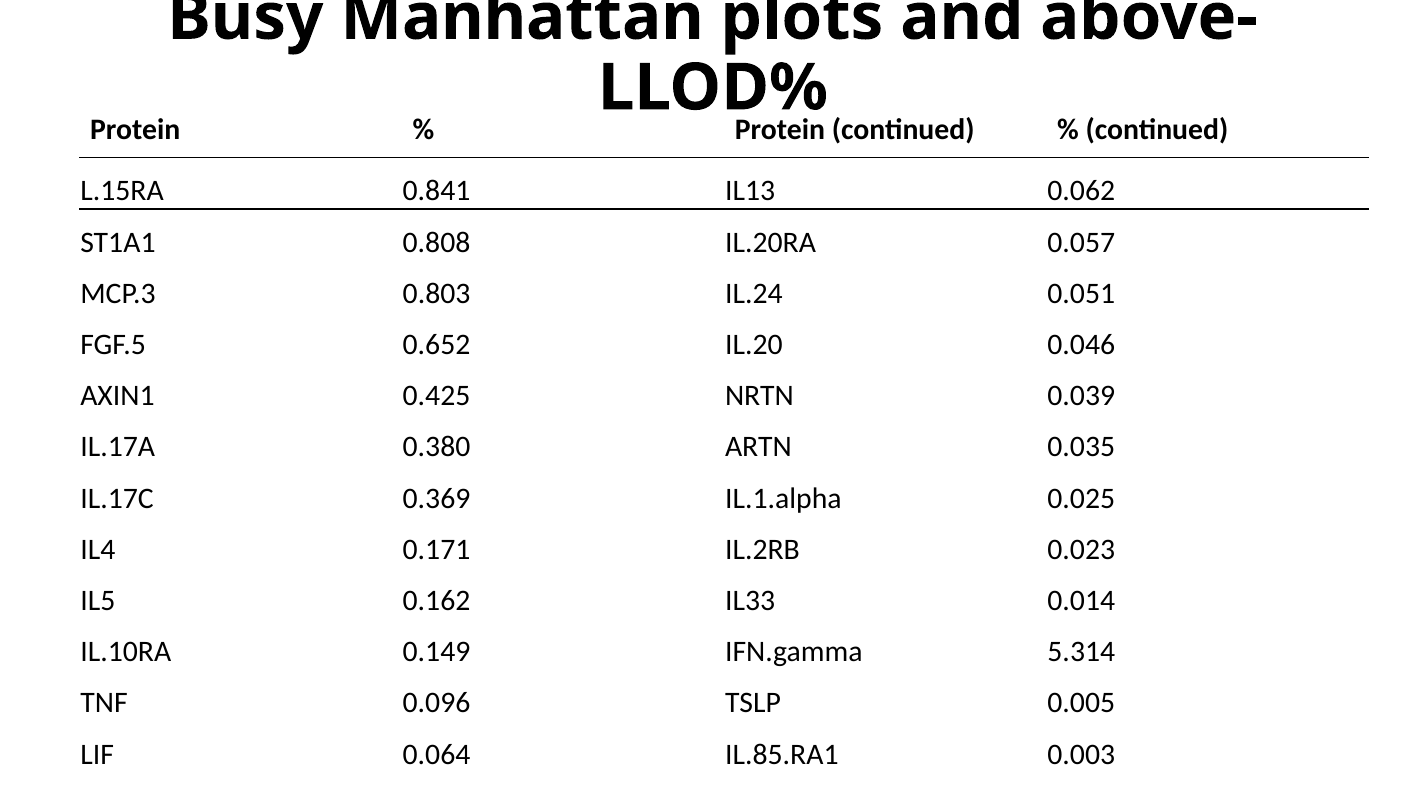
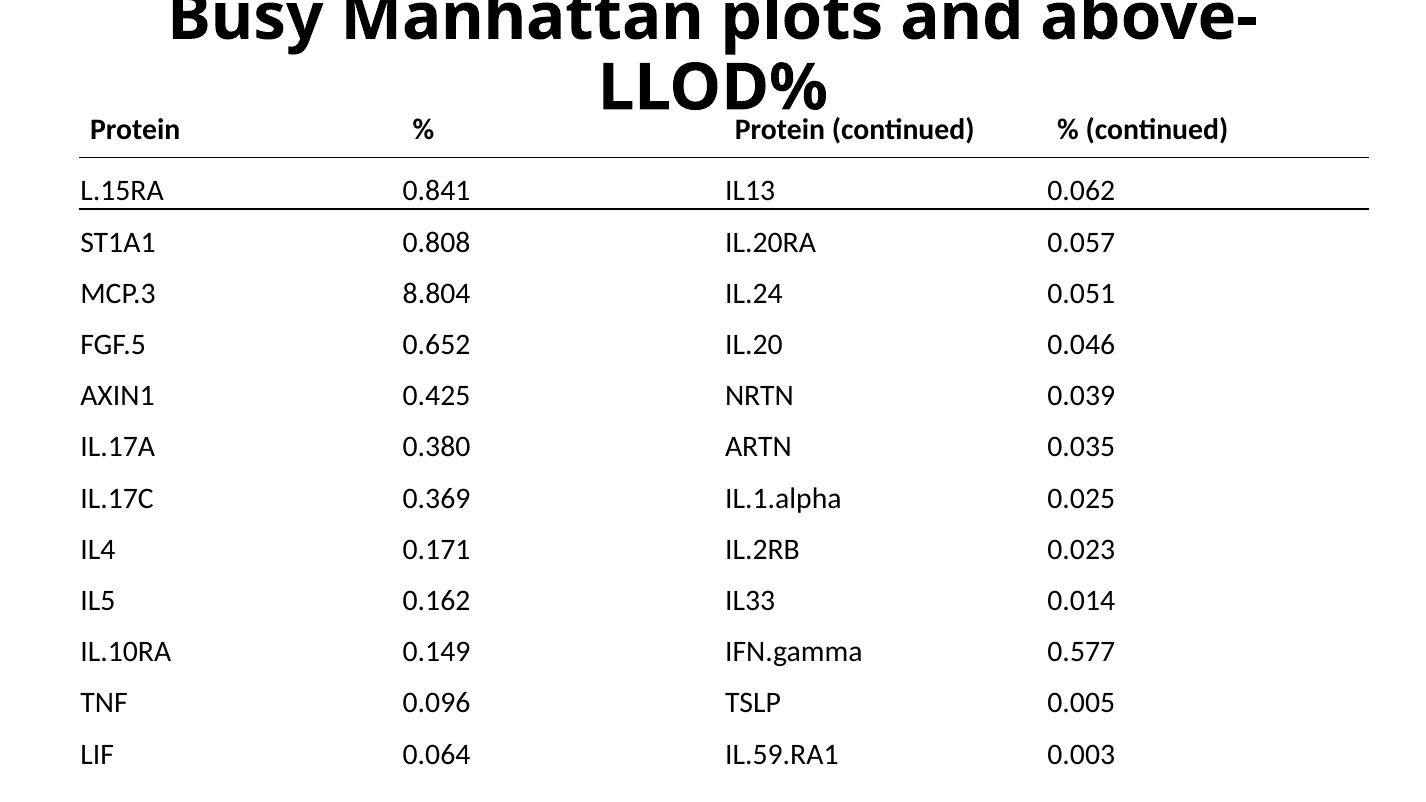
0.803: 0.803 -> 8.804 (437, 294)
5.314: 5.314 -> 0.577 (1081, 652)
IL.85.RA1: IL.85.RA1 -> IL.59.RA1 (782, 754)
